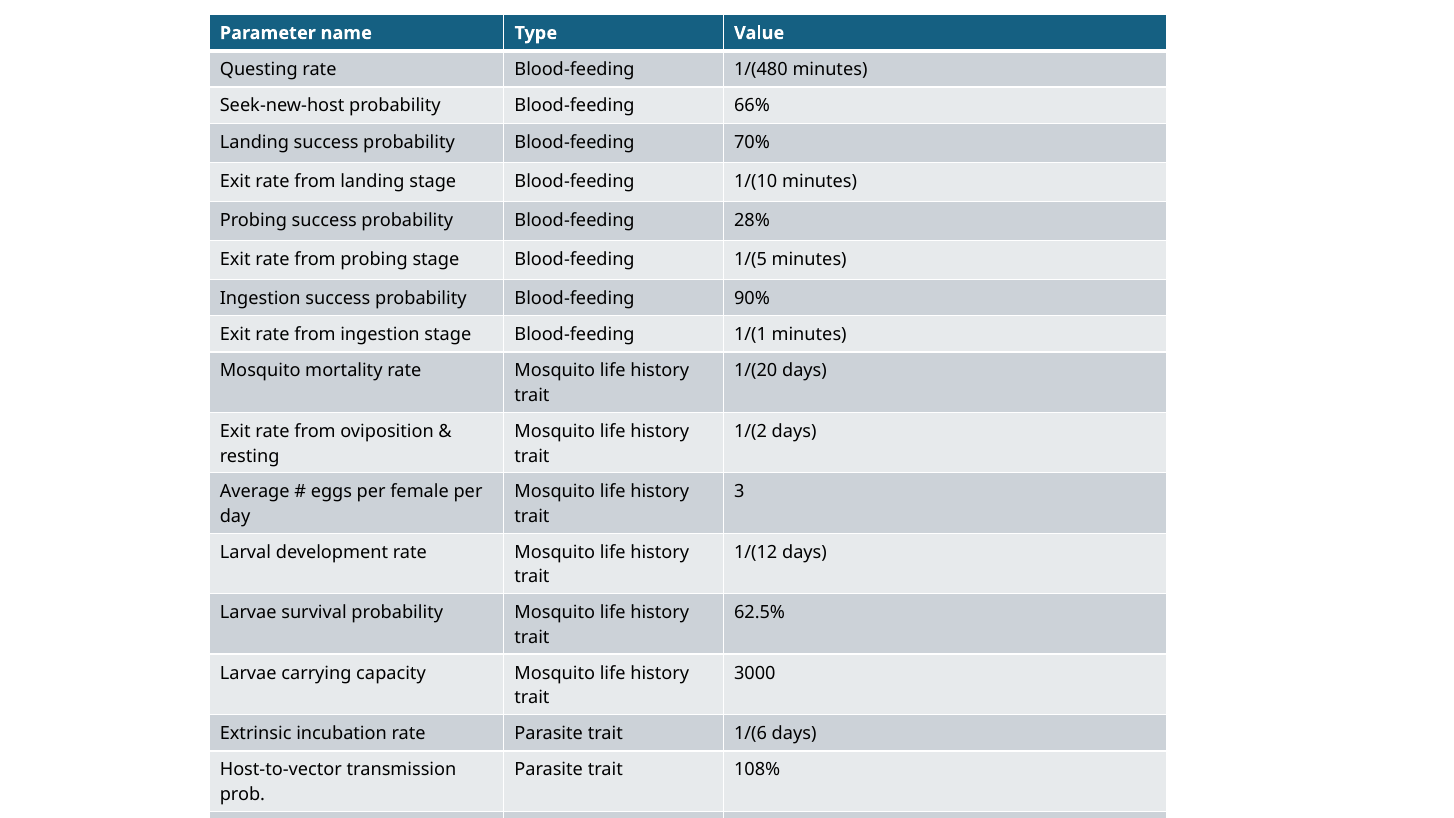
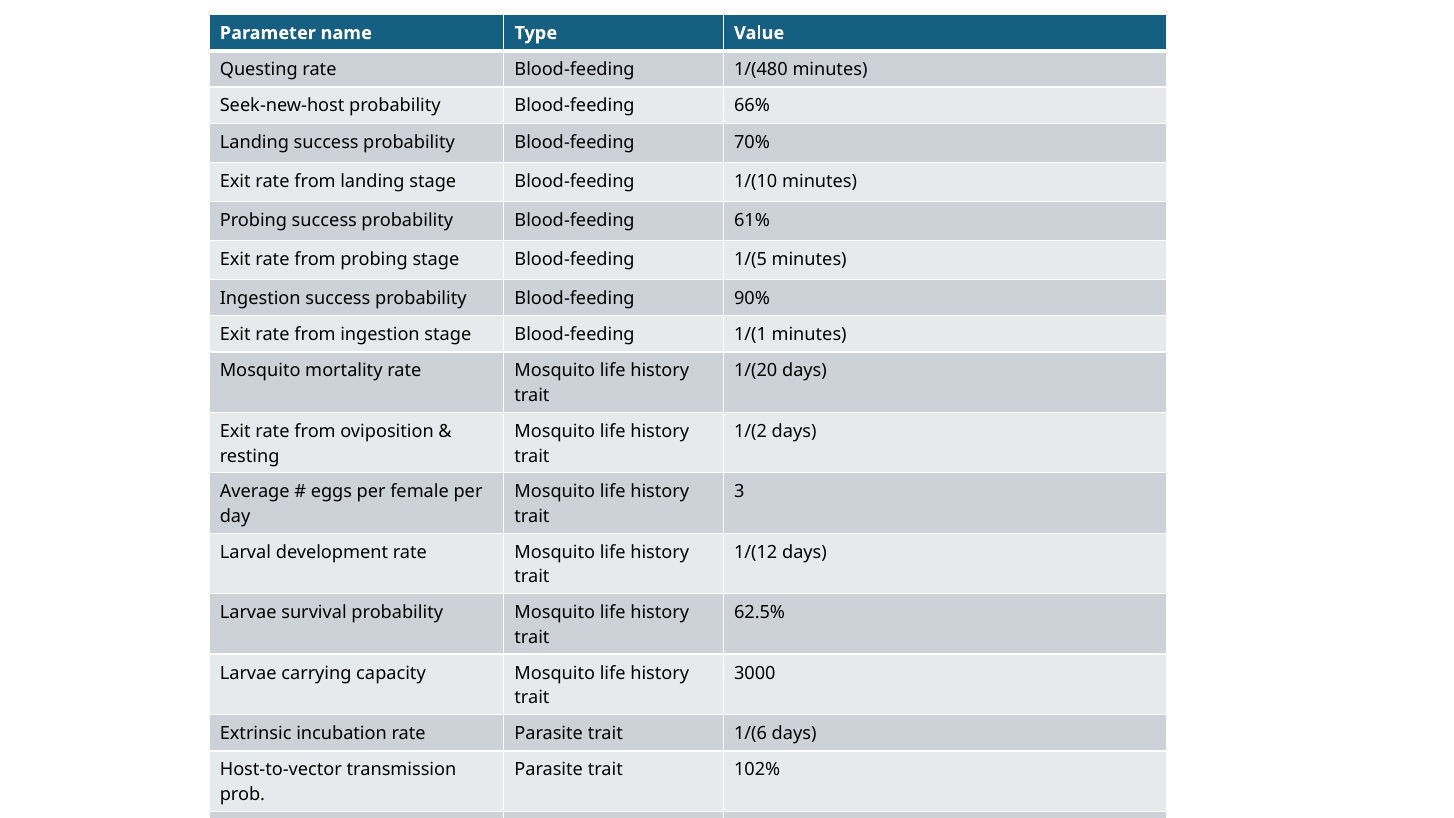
28%: 28% -> 61% (752, 220)
108%: 108% -> 102% (757, 770)
